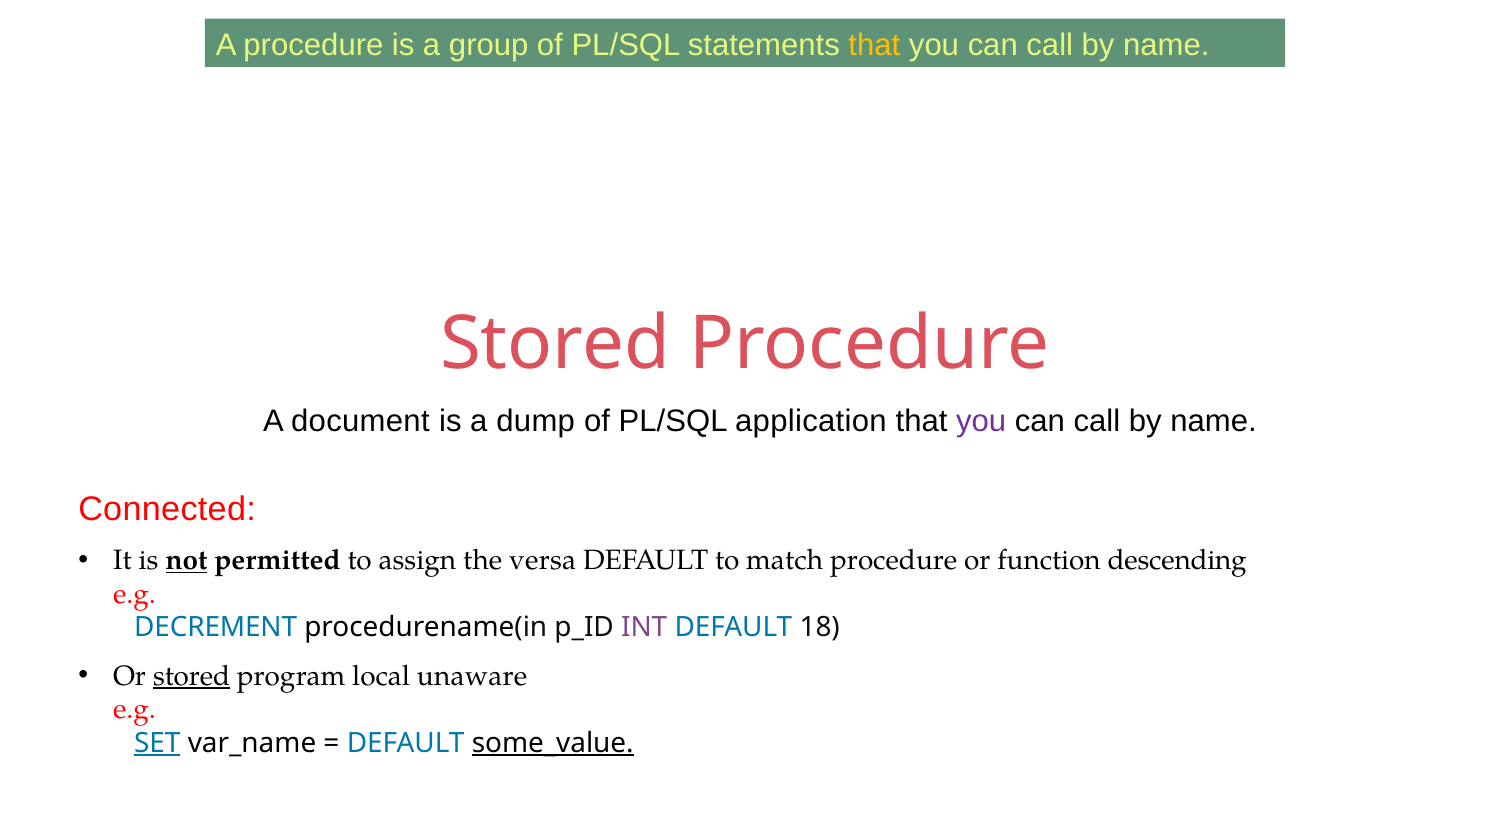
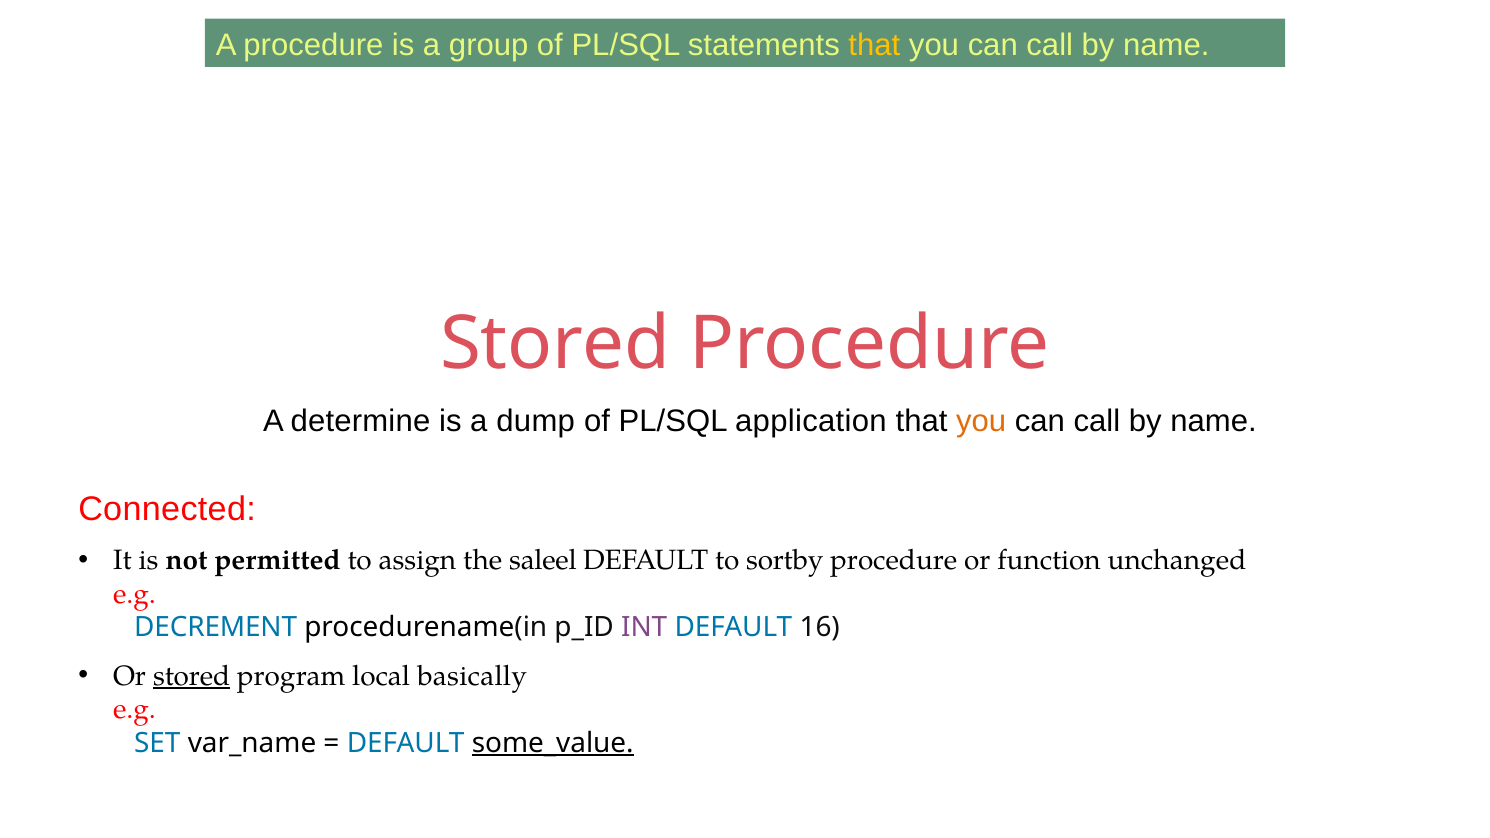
document: document -> determine (360, 421)
you colour: purple -> orange (981, 421)
not underline: present -> none (186, 561)
versa: versa -> saleel (543, 561)
match: match -> sortby (785, 561)
descending: descending -> unchanged (1177, 561)
18: 18 -> 16 (820, 628)
unaware: unaware -> basically (472, 676)
SET underline: present -> none (157, 743)
